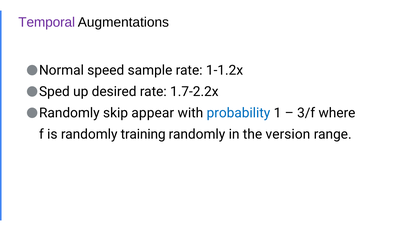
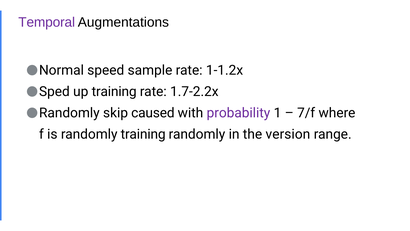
up desired: desired -> training (114, 91)
appear: appear -> caused (153, 113)
probability colour: blue -> purple (238, 113)
3/f: 3/f -> 7/f (306, 113)
